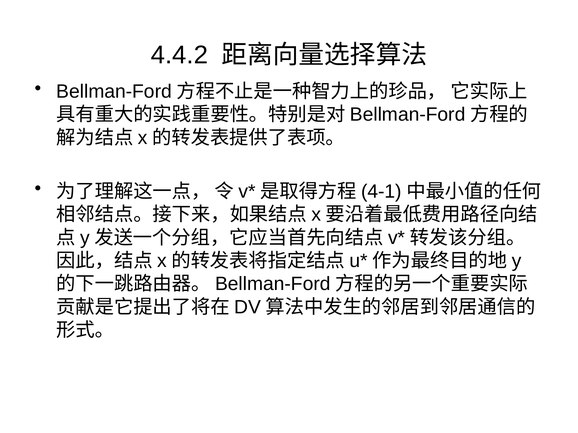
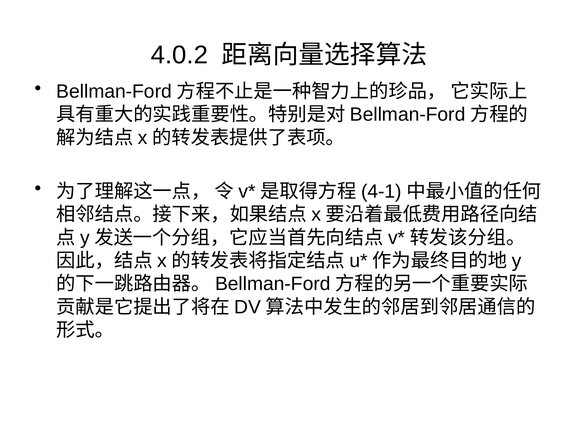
4.4.2: 4.4.2 -> 4.0.2 (179, 55)
